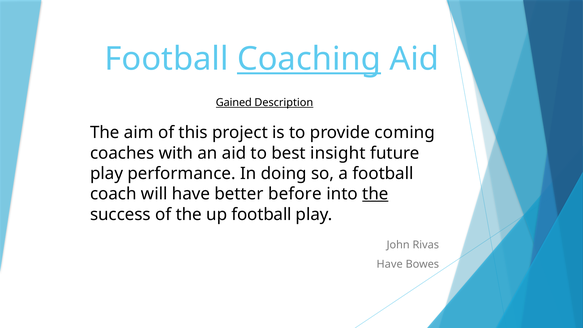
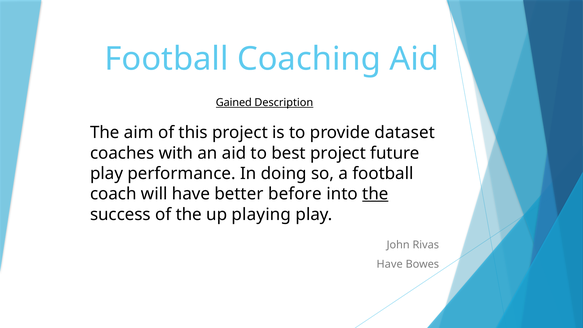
Coaching underline: present -> none (309, 59)
coming: coming -> dataset (405, 133)
best insight: insight -> project (338, 153)
up football: football -> playing (261, 214)
